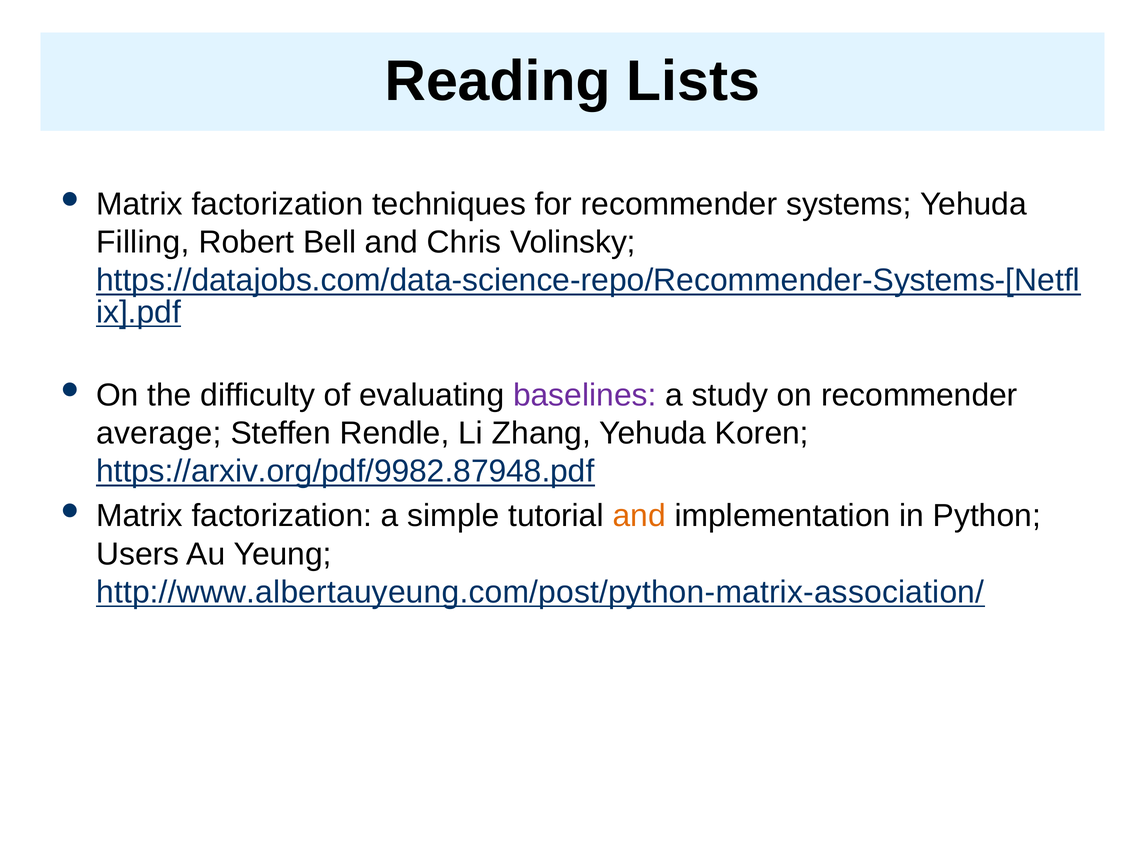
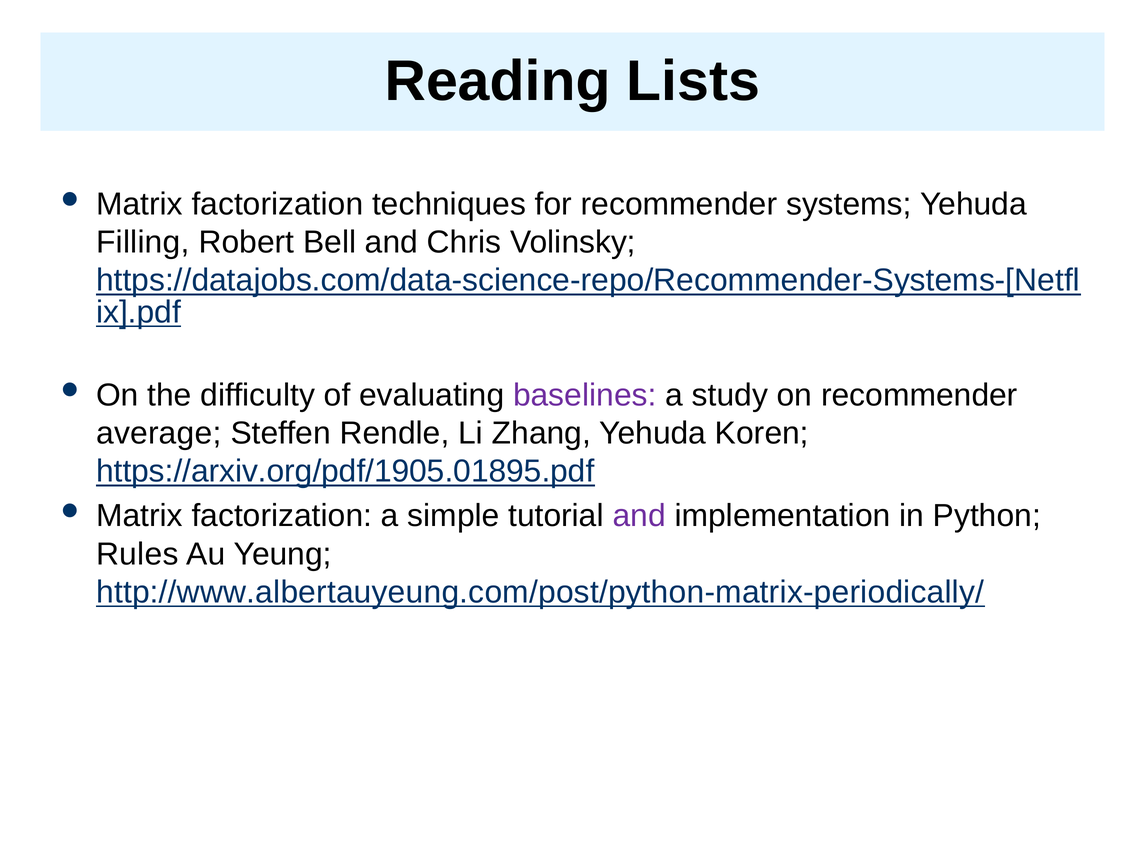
https://arxiv.org/pdf/9982.87948.pdf: https://arxiv.org/pdf/9982.87948.pdf -> https://arxiv.org/pdf/1905.01895.pdf (345, 471)
and colour: orange -> purple (639, 516)
Users: Users -> Rules (137, 554)
http://www.albertauyeung.com/post/python-matrix-association/: http://www.albertauyeung.com/post/python-matrix-association/ -> http://www.albertauyeung.com/post/python-matrix-periodically/ (540, 592)
